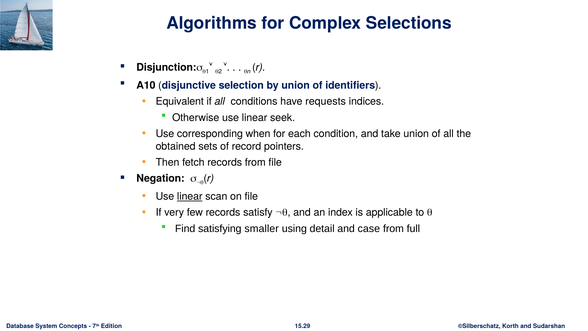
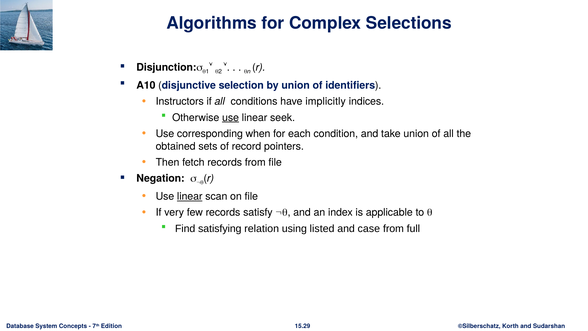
Equivalent: Equivalent -> Instructors (180, 101)
requests: requests -> implicitly (326, 101)
use underline: none -> present (231, 117)
smaller: smaller -> relation (262, 229)
detail: detail -> listed (322, 229)
